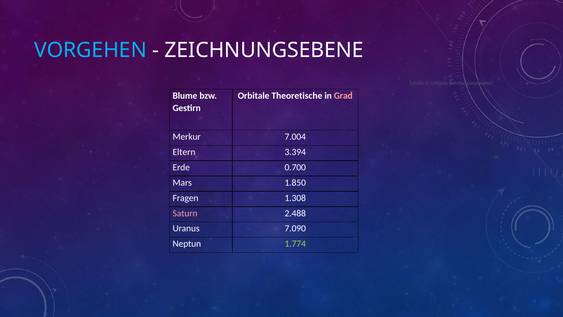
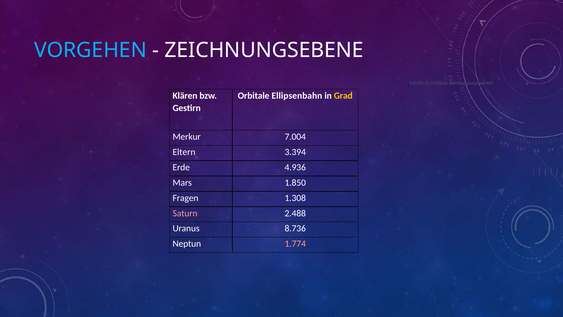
Blume: Blume -> Klären (185, 96)
Theoretische: Theoretische -> Ellipsenbahn (297, 96)
Grad colour: pink -> yellow (343, 96)
0.700: 0.700 -> 4.936 (295, 167)
7.090: 7.090 -> 8.736 (295, 228)
1.774 colour: light green -> pink (295, 244)
